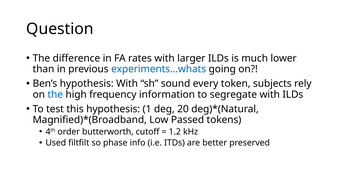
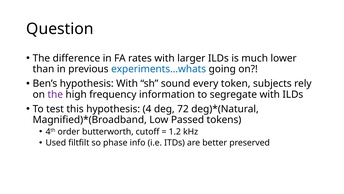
the colour: blue -> purple (55, 94)
1: 1 -> 4 (147, 109)
20: 20 -> 72 (183, 109)
